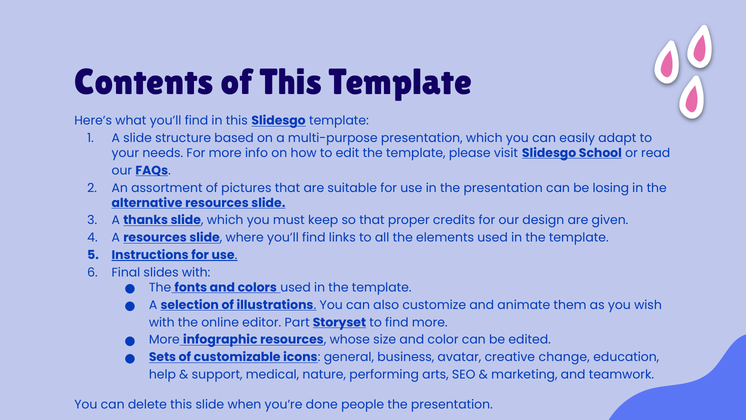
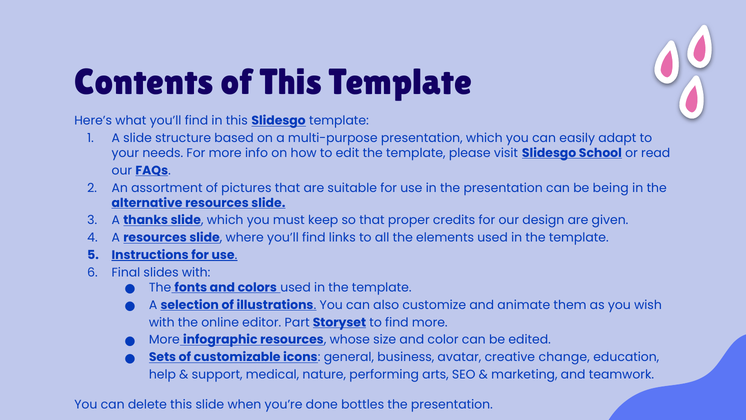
losing: losing -> being (611, 188)
people: people -> bottles (363, 404)
